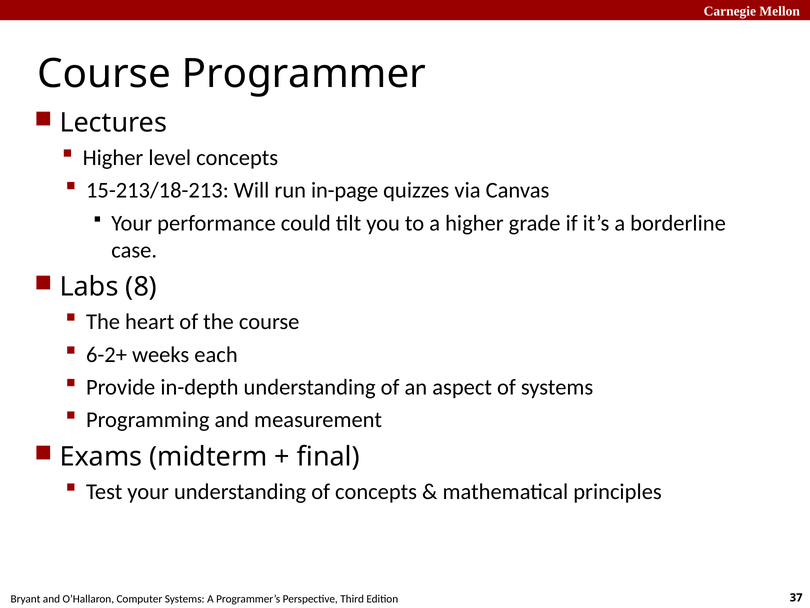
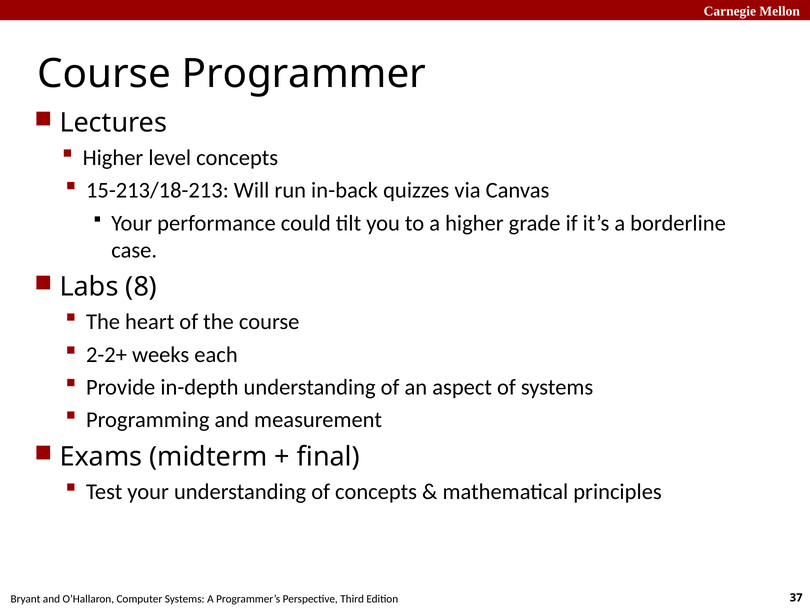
in-page: in-page -> in-back (345, 190)
6-2+: 6-2+ -> 2-2+ (107, 354)
